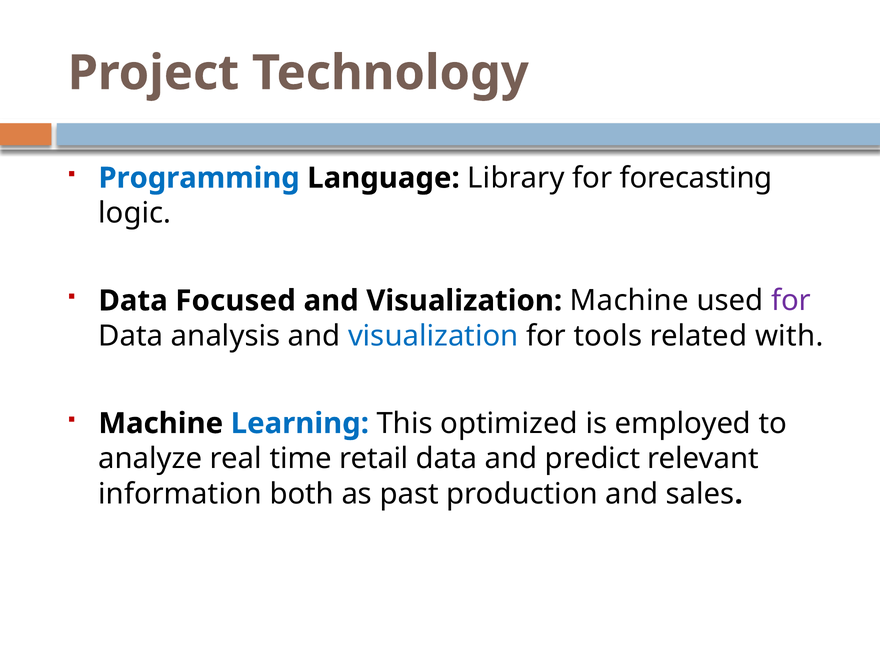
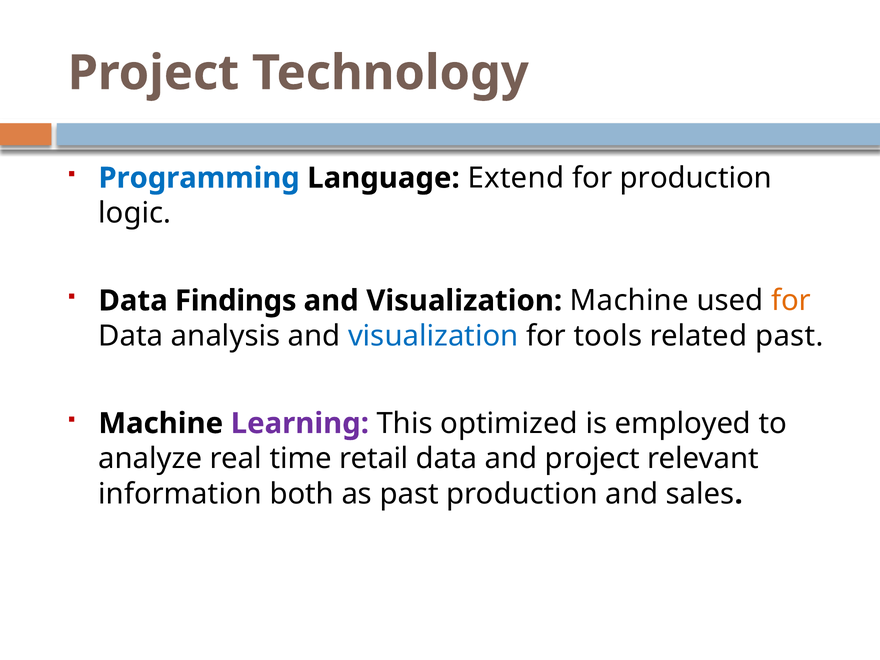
Library: Library -> Extend (516, 178)
for forecasting: forecasting -> production (696, 178)
Focused: Focused -> Findings (236, 301)
for colour: purple -> orange (791, 301)
related with: with -> past (789, 336)
Learning colour: blue -> purple (300, 423)
and predict: predict -> project (592, 459)
